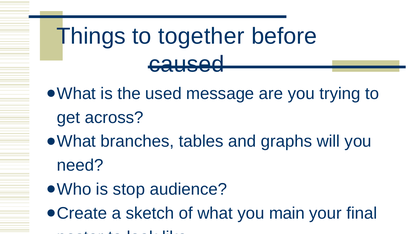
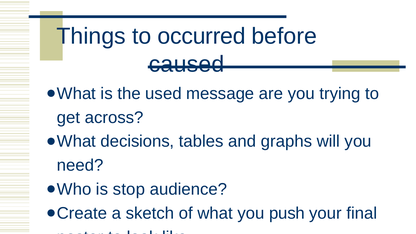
together: together -> occurred (202, 36)
branches: branches -> decisions (137, 141)
main: main -> push (287, 213)
